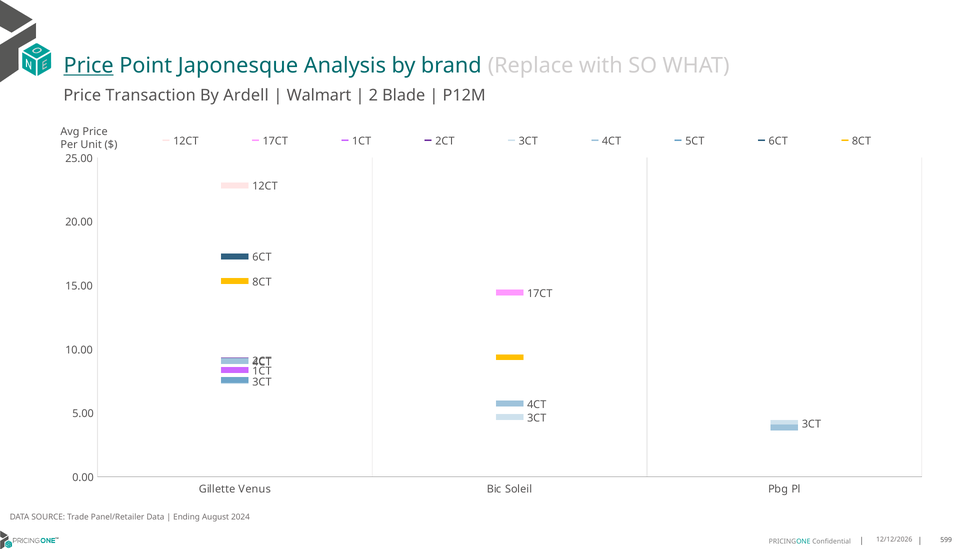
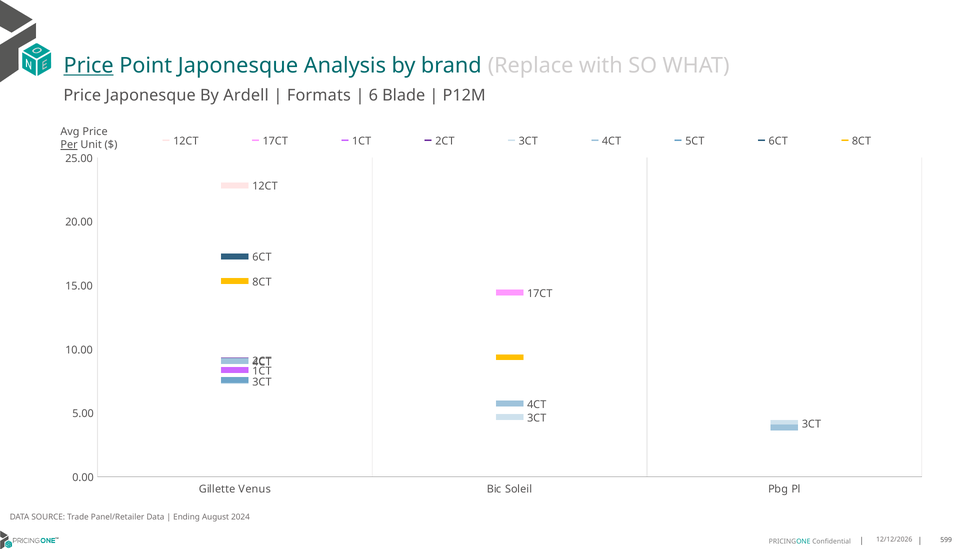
Price Transaction: Transaction -> Japonesque (151, 95)
Walmart: Walmart -> Formats (319, 95)
2: 2 -> 6 (373, 95)
Per underline: none -> present (69, 145)
